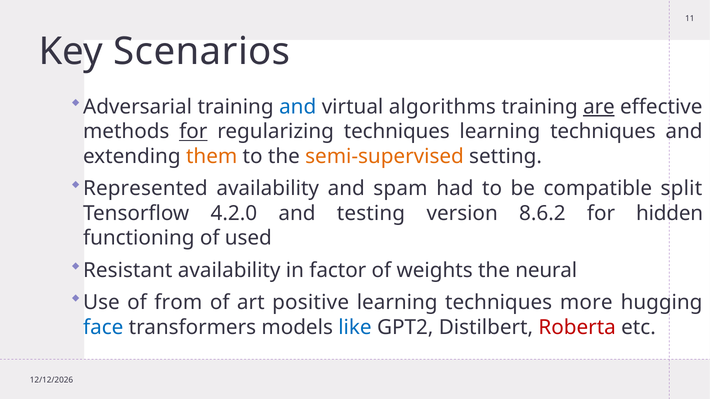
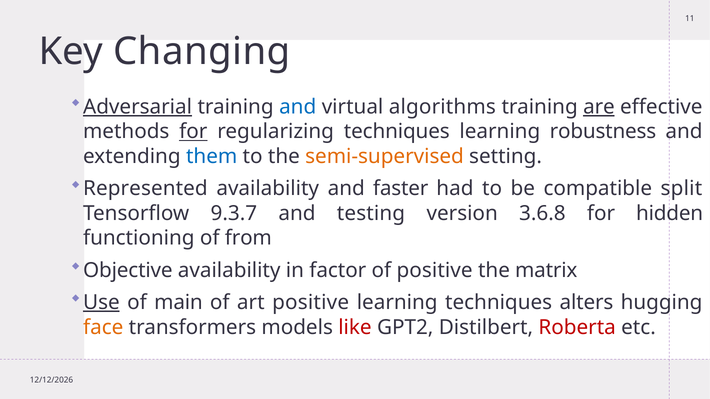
Scenarios: Scenarios -> Changing (202, 52)
Adversarial underline: none -> present (138, 107)
techniques: techniques -> robustness (603, 132)
them colour: orange -> blue (212, 157)
spam: spam -> faster (401, 189)
4.2.0: 4.2.0 -> 9.3.7 (234, 214)
8.6.2: 8.6.2 -> 3.6.8 (542, 214)
used: used -> from (248, 238)
Resistant: Resistant -> Objective (128, 271)
of weights: weights -> positive (435, 271)
neural: neural -> matrix (546, 271)
Use underline: none -> present (101, 303)
from: from -> main (178, 303)
more: more -> alters (586, 303)
face colour: blue -> orange (103, 328)
like colour: blue -> red (355, 328)
